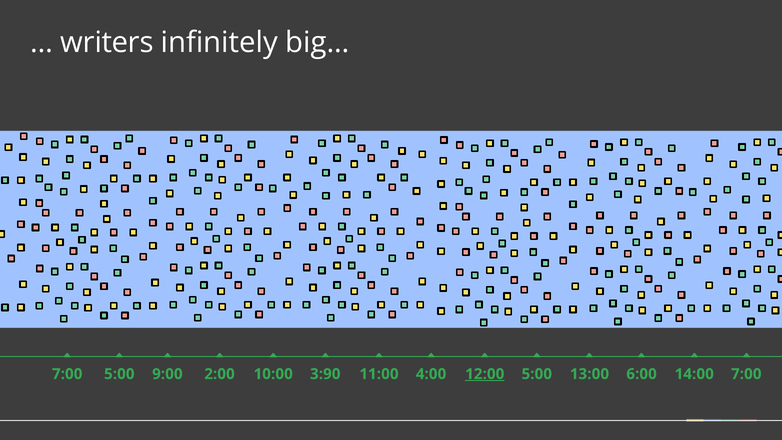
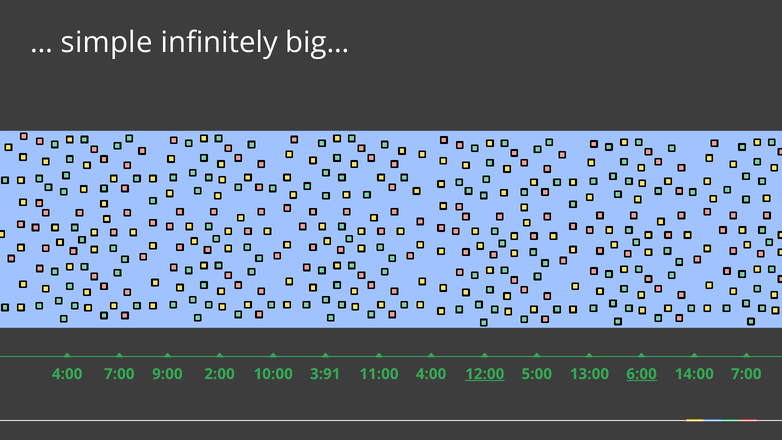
writers: writers -> simple (107, 43)
7:00: 7:00 -> 4:00 (67, 374)
5:00: 5:00 -> 7:00 (119, 374)
3:90: 3:90 -> 3:91 (325, 374)
6:00 underline: none -> present (642, 374)
